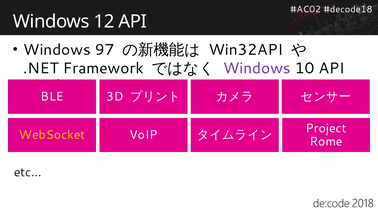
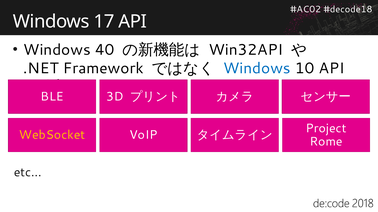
12: 12 -> 17 (104, 22)
97: 97 -> 40 (105, 50)
Windows colour: purple -> blue (257, 69)
